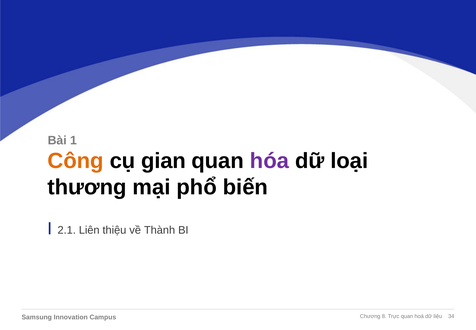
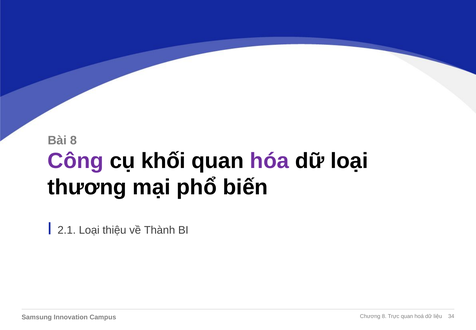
Bài 1: 1 -> 8 (73, 140)
Công colour: orange -> purple (76, 161)
gian: gian -> khối (164, 161)
2.1 Liên: Liên -> Loại (89, 230)
